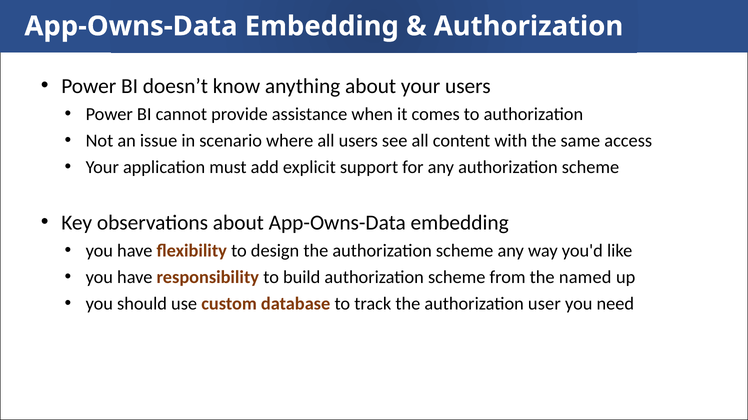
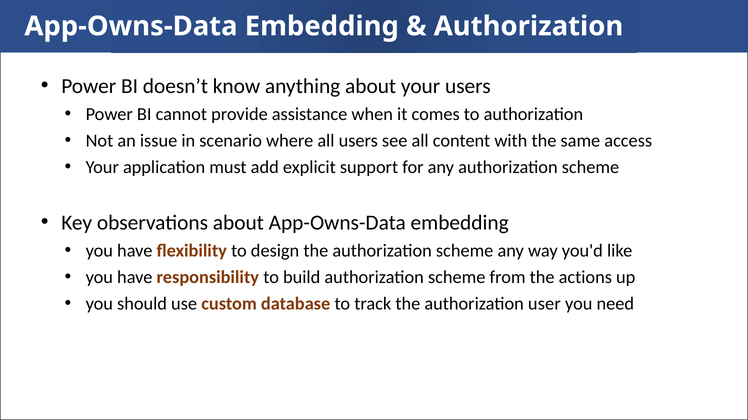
named: named -> actions (585, 278)
